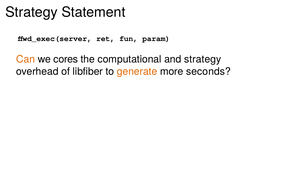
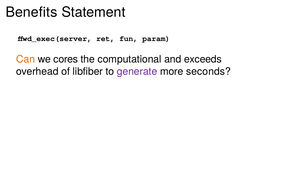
Strategy: Strategy -> Benefits (31, 12)
and strategy: strategy -> exceeds (203, 59)
generate colour: orange -> purple (137, 71)
